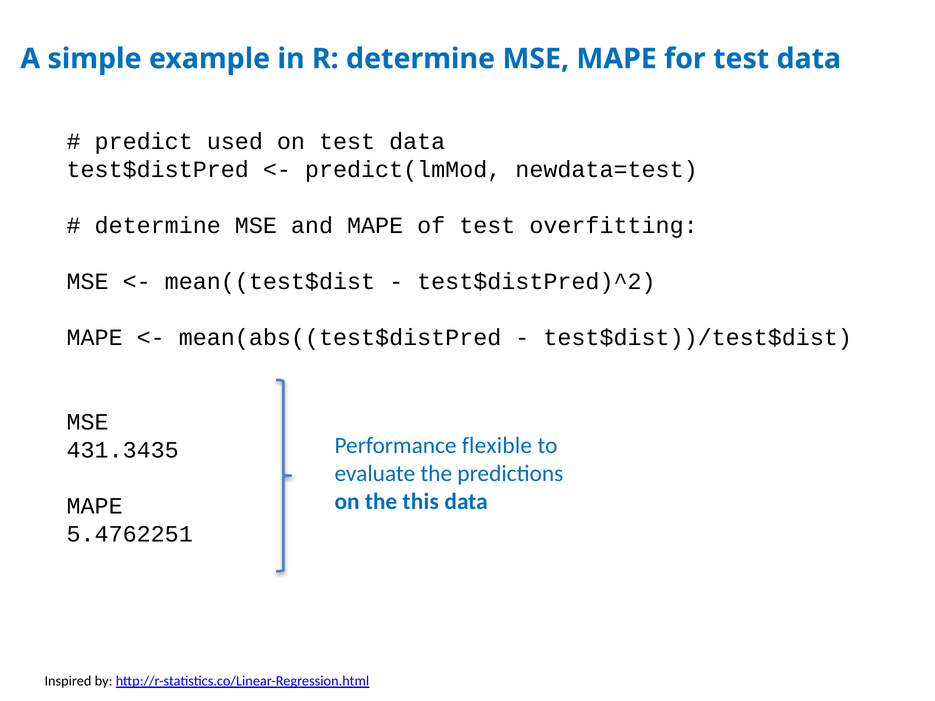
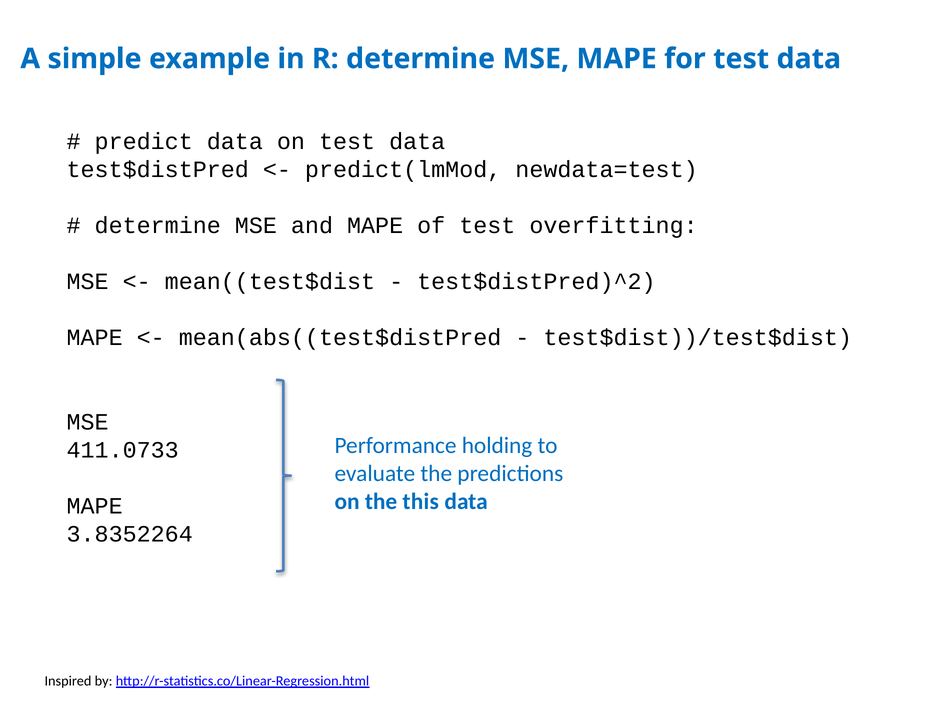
predict used: used -> data (235, 142)
flexible: flexible -> holding (497, 446)
431.3435: 431.3435 -> 411.0733 (123, 450)
5.4762251: 5.4762251 -> 3.8352264 (130, 534)
